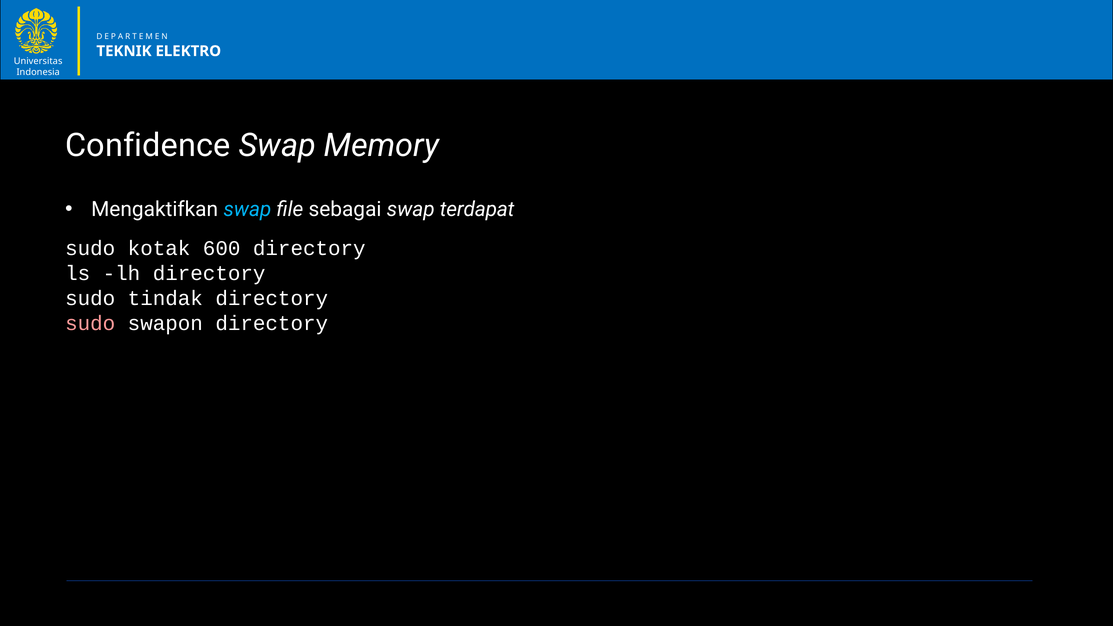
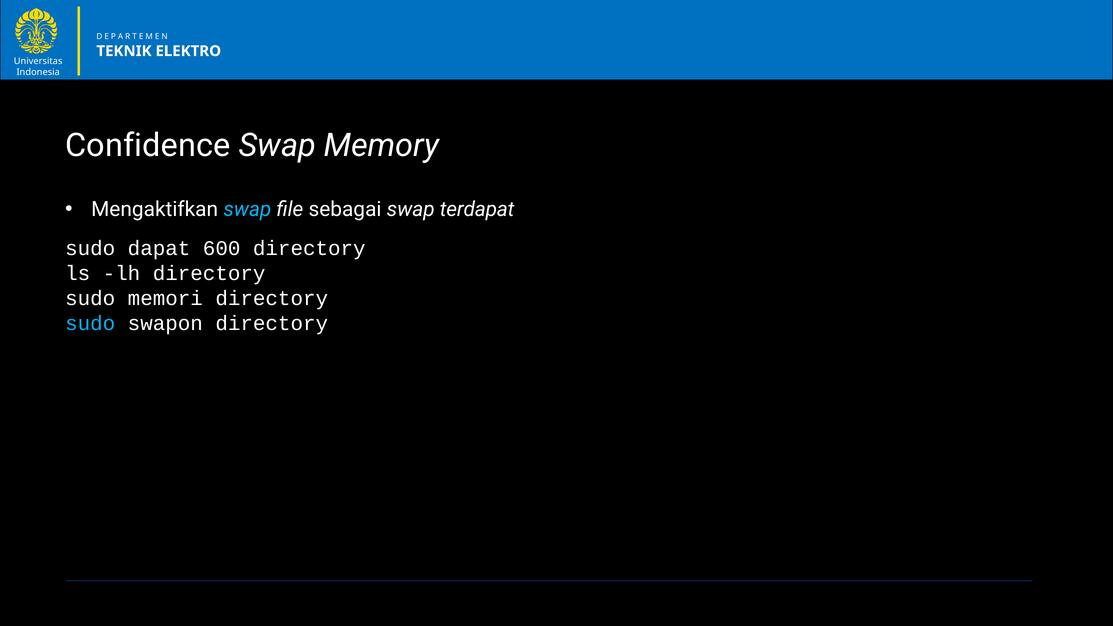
kotak: kotak -> dapat (159, 248)
tindak: tindak -> memori (165, 298)
sudo colour: pink -> light blue (90, 323)
